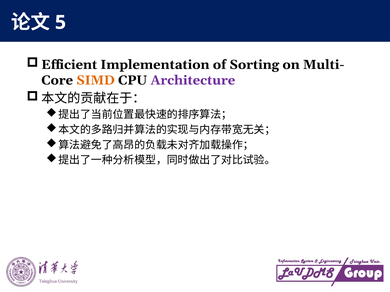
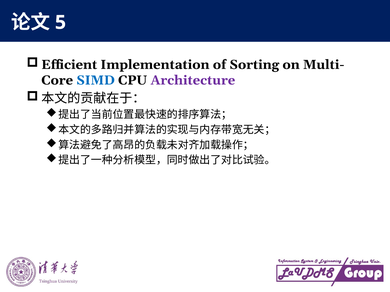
SIMD colour: orange -> blue (96, 80)
